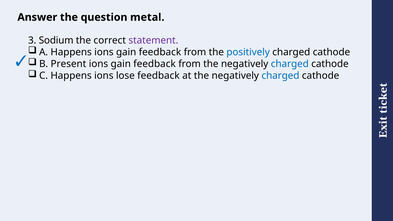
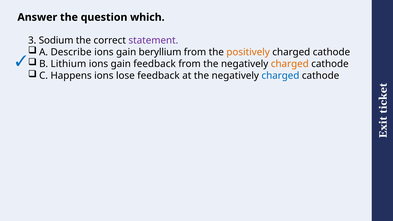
metal: metal -> which (147, 17)
A Happens: Happens -> Describe (71, 52)
feedback: feedback -> beryllium (160, 52)
positively colour: blue -> orange (248, 52)
Present: Present -> Lithium (68, 64)
charged colour: blue -> orange (290, 64)
